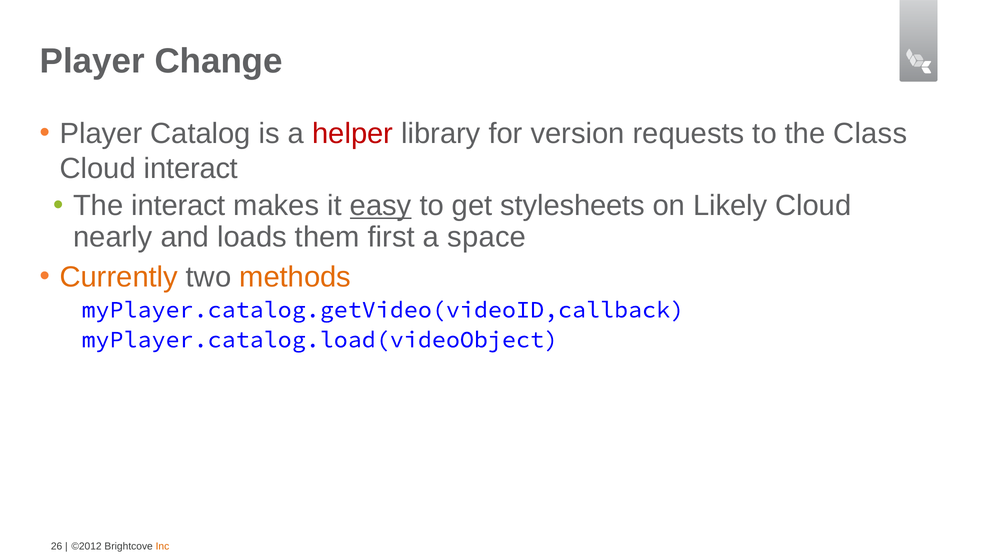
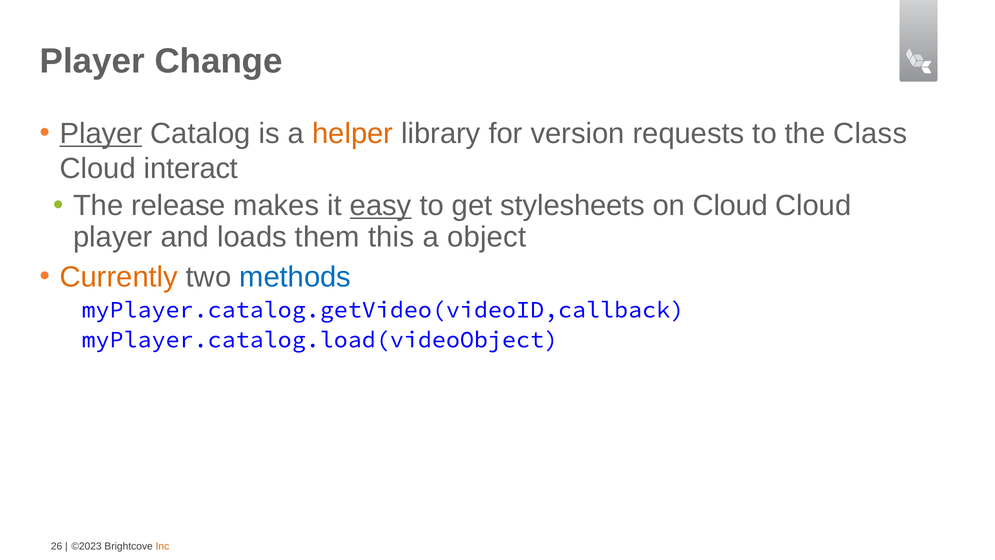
Player underline: none -> present (101, 134)
helper colour: red -> orange (353, 134)
The interact: interact -> release (179, 206)
on Likely: Likely -> Cloud (730, 206)
nearly: nearly -> player (113, 237)
first: first -> this (391, 237)
space: space -> object (487, 237)
methods colour: orange -> blue (295, 277)
©2012: ©2012 -> ©2023 (87, 546)
